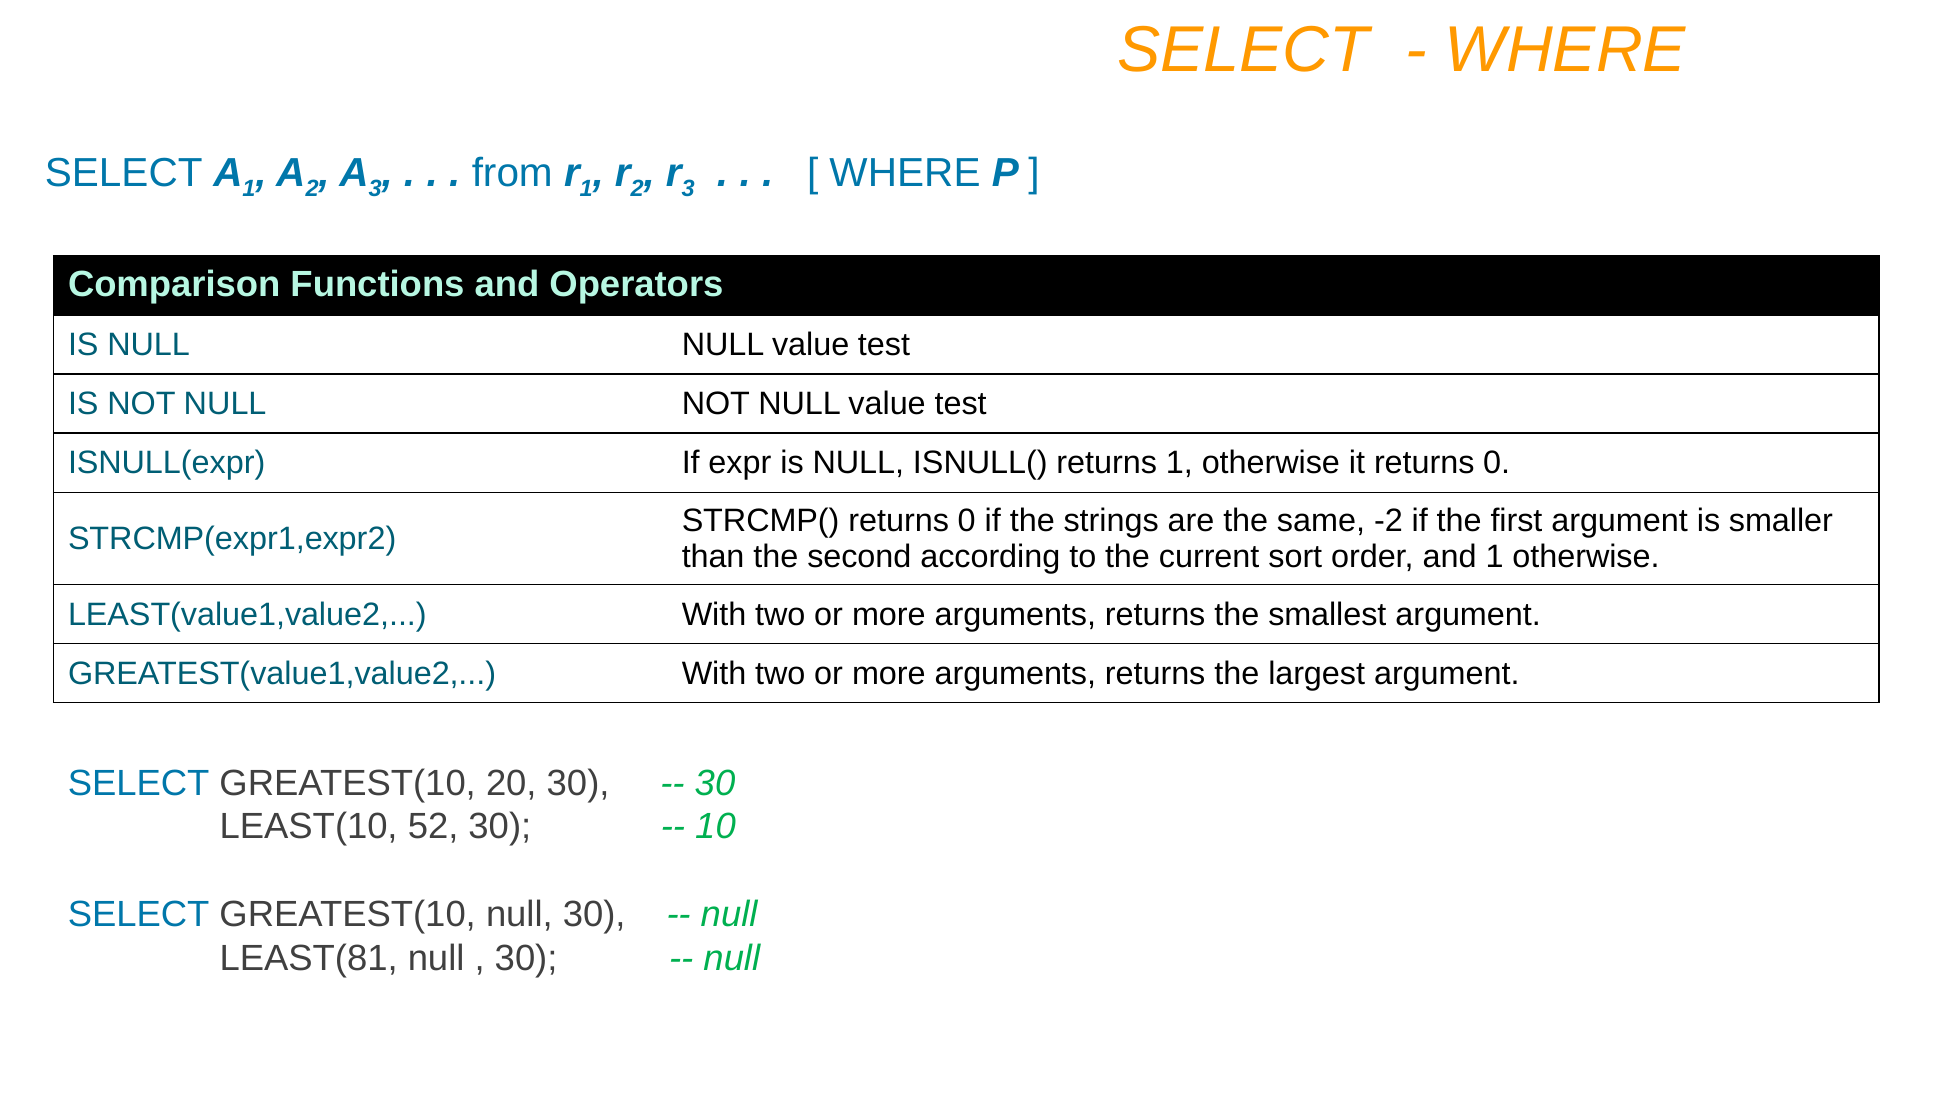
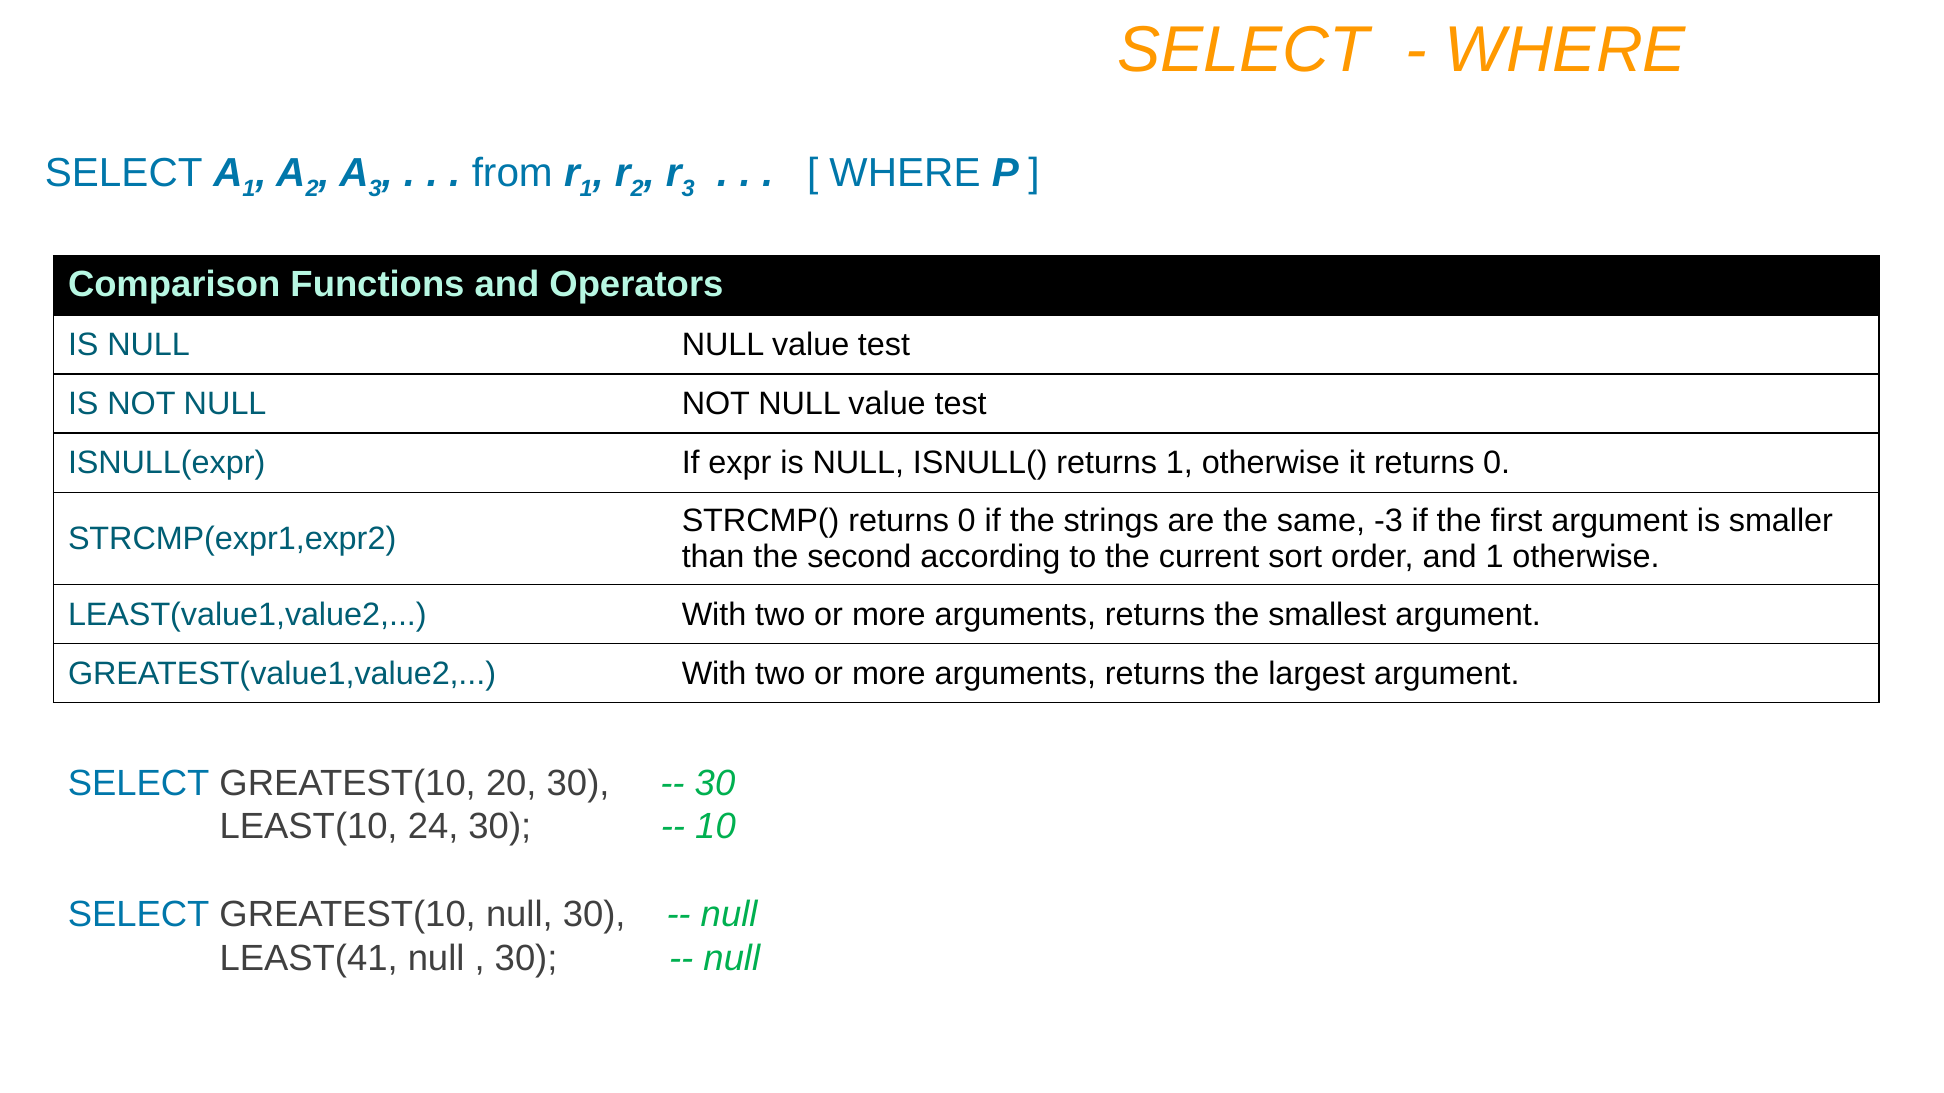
-2: -2 -> -3 (1388, 521)
52: 52 -> 24 (433, 827)
LEAST(81: LEAST(81 -> LEAST(41 (309, 959)
